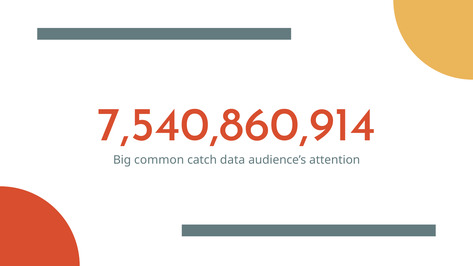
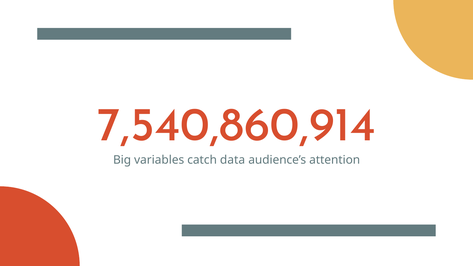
common: common -> variables (159, 160)
